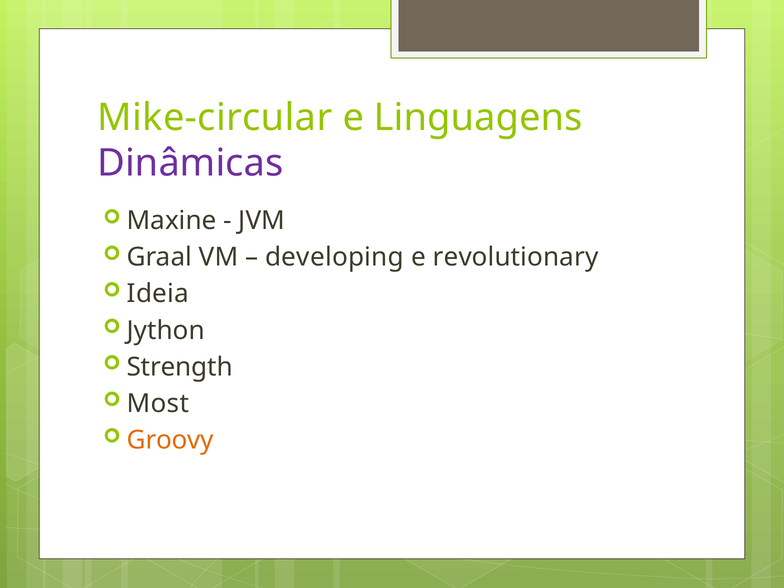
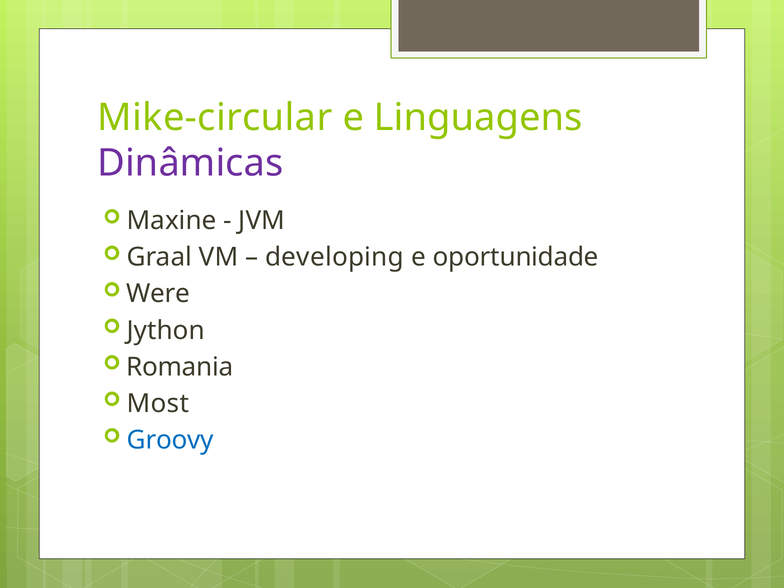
revolutionary: revolutionary -> oportunidade (516, 257)
Ideia: Ideia -> Were (158, 294)
Strength: Strength -> Romania (180, 367)
Groovy colour: orange -> blue (170, 440)
